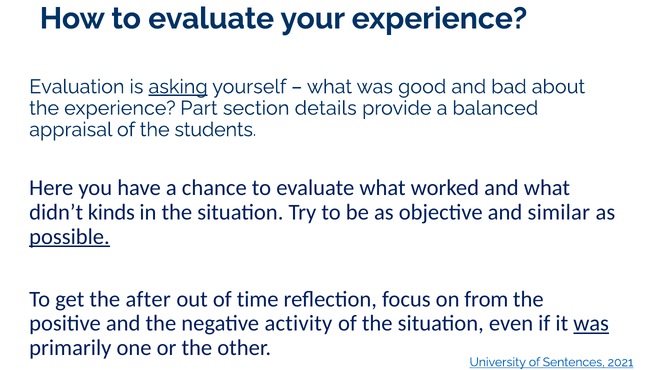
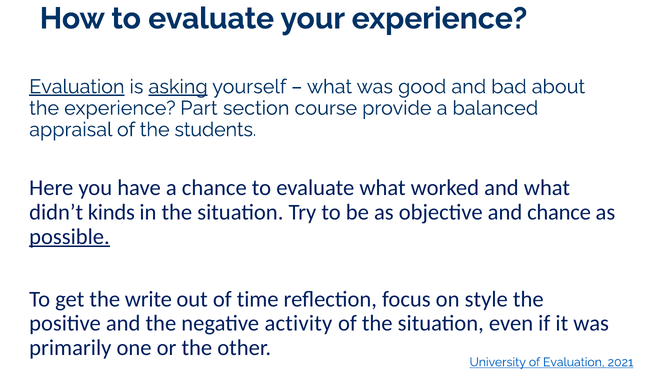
Evaluation underline: none -> present (77, 87)
details: details -> course (326, 108)
and similar: similar -> chance (559, 212)
after: after -> write (148, 299)
from: from -> style (486, 299)
was underline: present -> none (591, 324)
of Sentences: Sentences -> Evaluation (574, 362)
